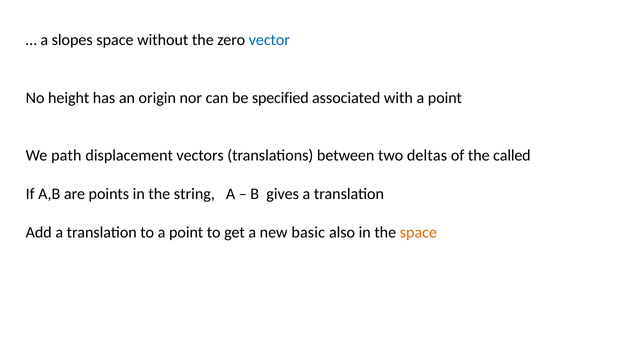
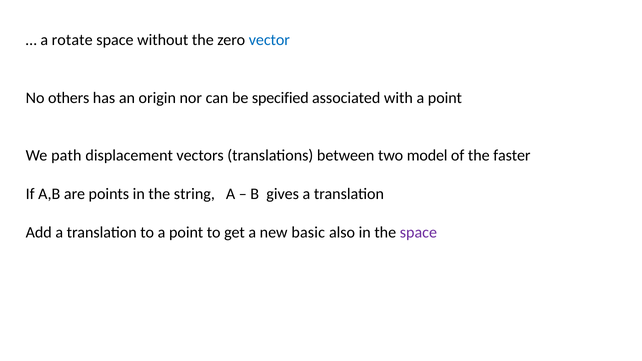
slopes: slopes -> rotate (72, 40)
height: height -> others (69, 98)
deltas: deltas -> model (427, 156)
called: called -> faster (512, 156)
space colour: orange -> purple (418, 233)
